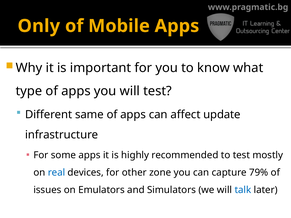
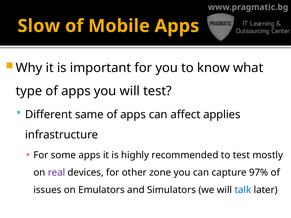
Only: Only -> Slow (39, 26)
update: update -> applies (222, 115)
real colour: blue -> purple (56, 173)
79%: 79% -> 97% (259, 173)
